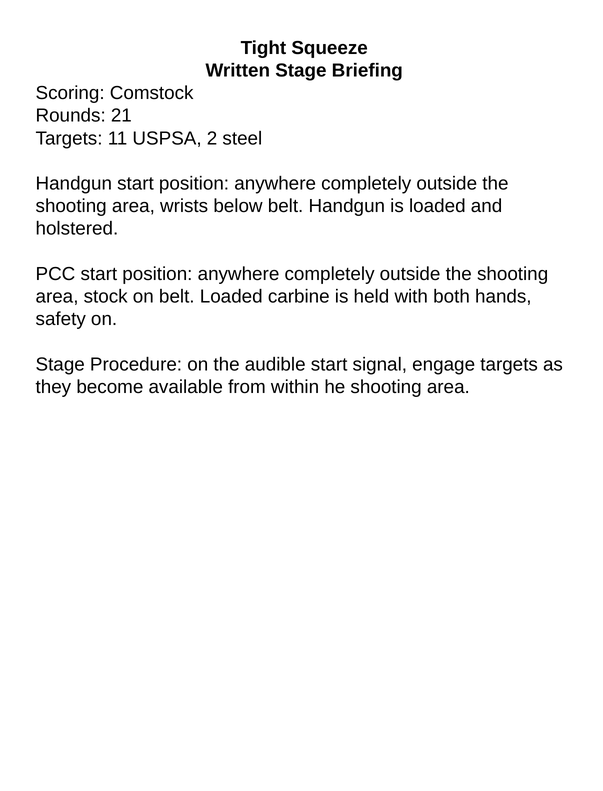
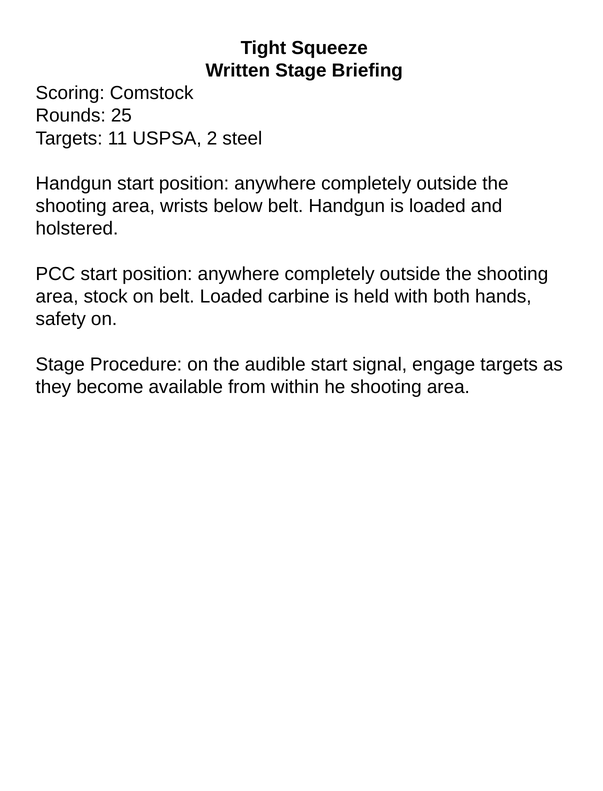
21: 21 -> 25 (121, 116)
